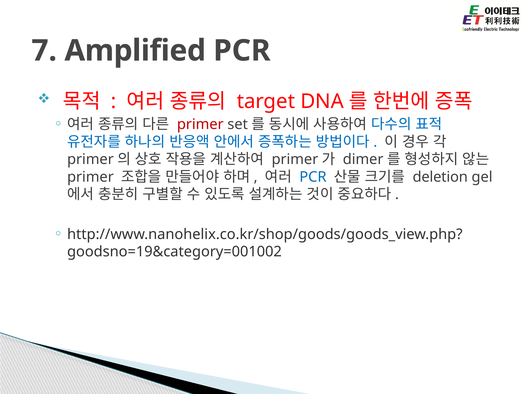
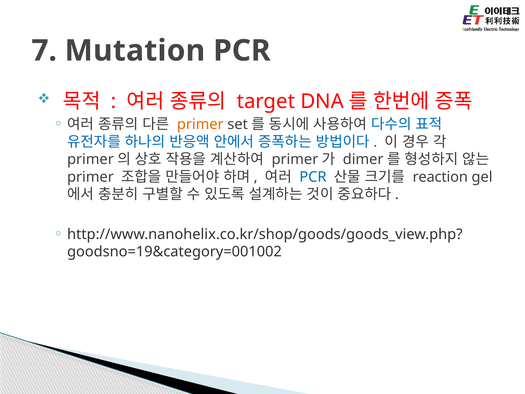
Amplified: Amplified -> Mutation (135, 51)
primer colour: red -> orange (200, 124)
deletion: deletion -> reaction (440, 177)
